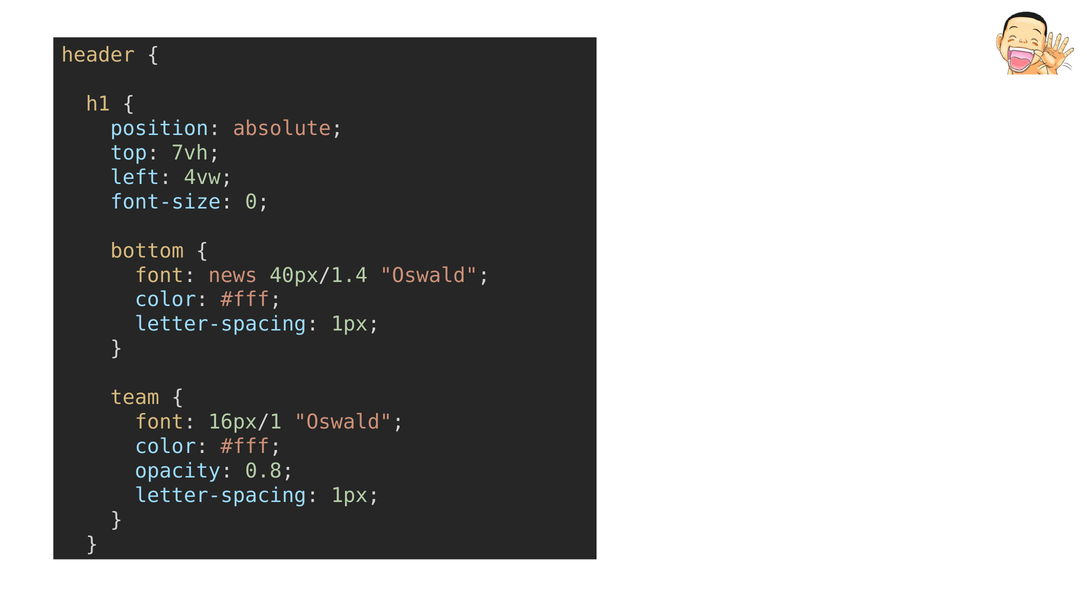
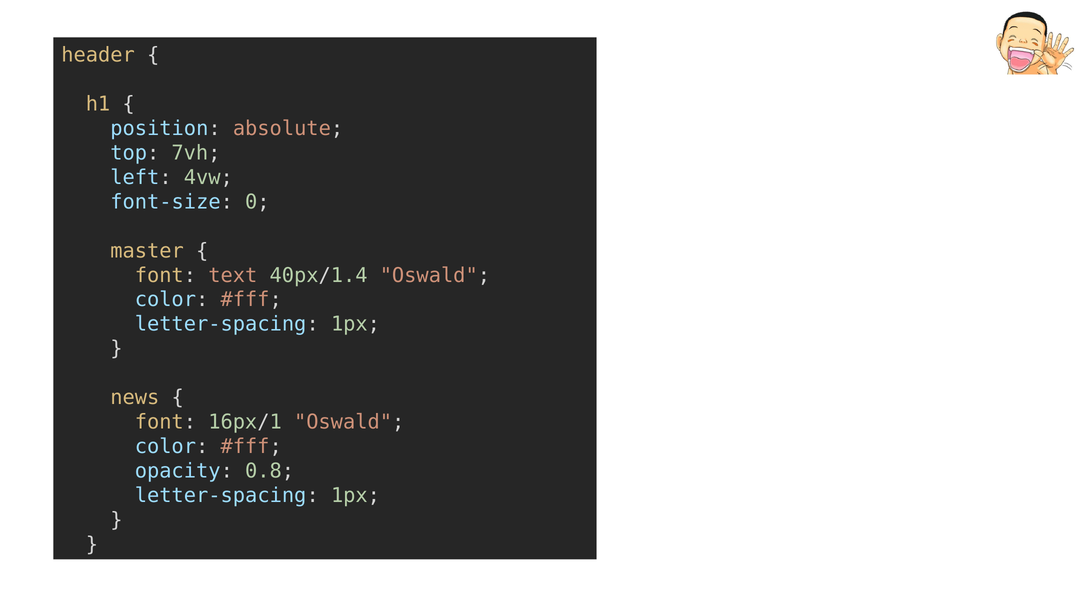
bottom: bottom -> master (147, 251)
news: news -> text (233, 275)
team: team -> news (135, 397)
